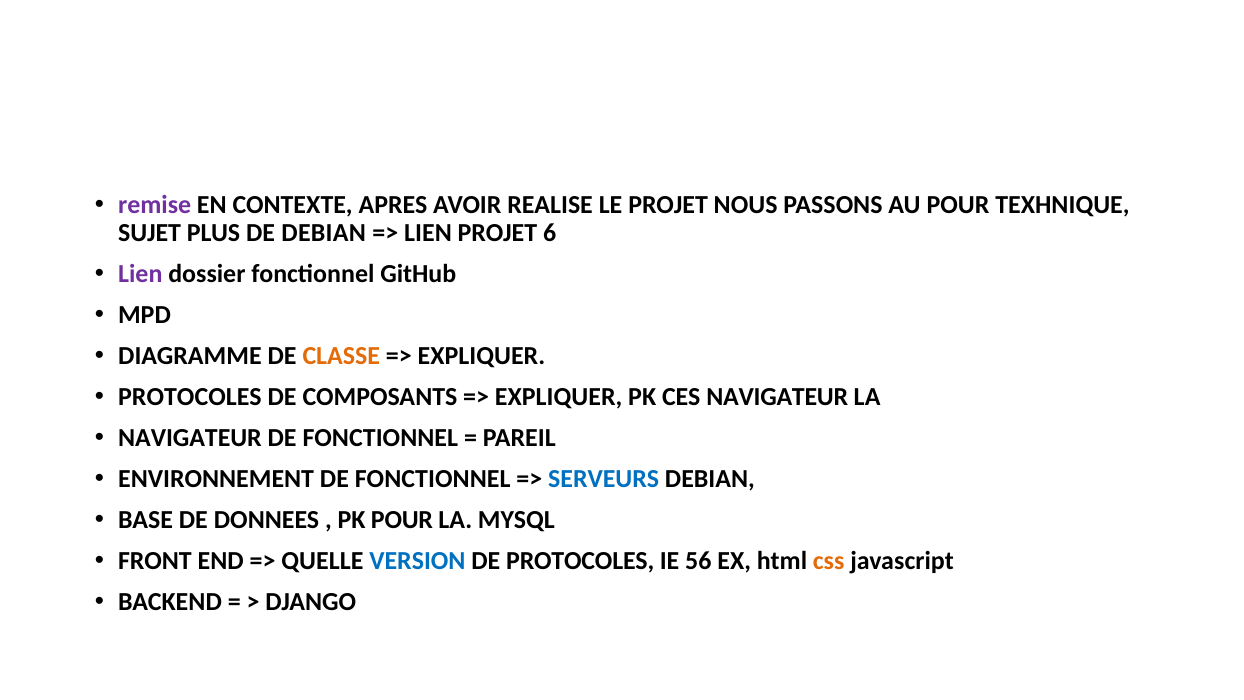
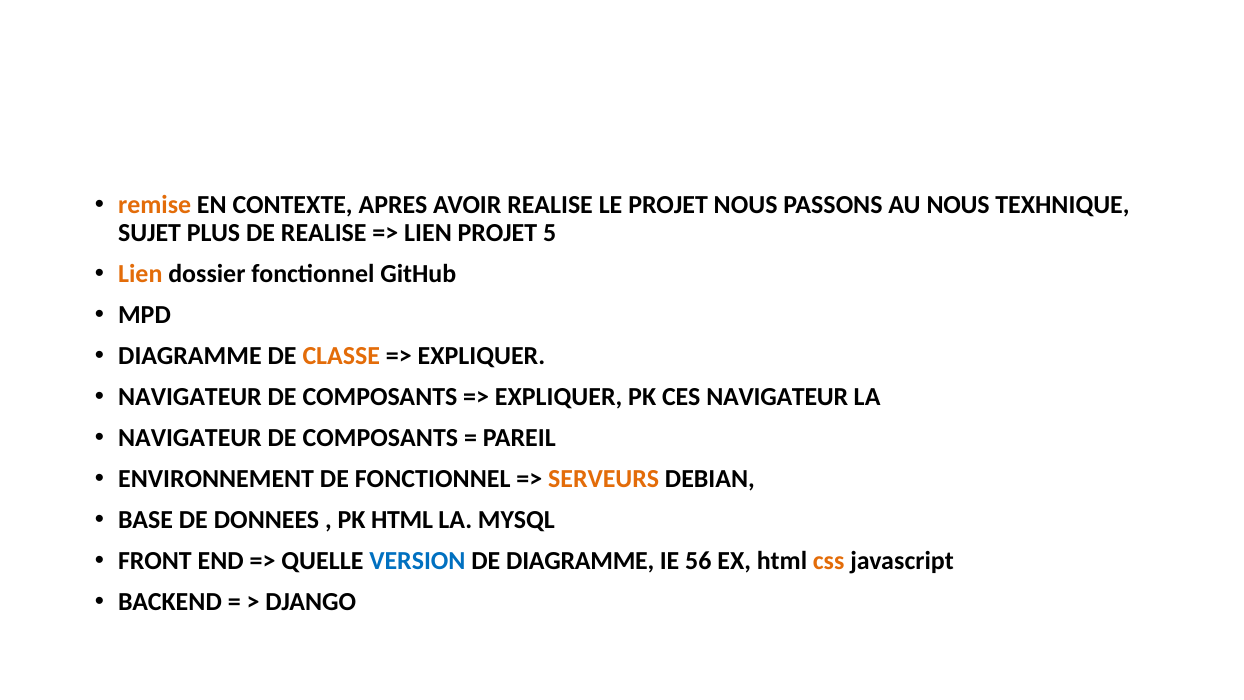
remise colour: purple -> orange (155, 205)
AU POUR: POUR -> NOUS (958, 205)
DE DEBIAN: DEBIAN -> REALISE (324, 233)
6: 6 -> 5 (550, 233)
Lien colour: purple -> orange (140, 274)
PROTOCOLES: PROTOCOLES -> NAVIGATEUR (190, 397)
FONCTIONNEL: FONCTIONNEL -> COMPOSANTS (380, 438)
SERVEURS colour: blue -> orange (604, 479)
PK POUR: POUR -> HTML (402, 519)
DE PROTOCOLES: PROTOCOLES -> DIAGRAMME (580, 560)
